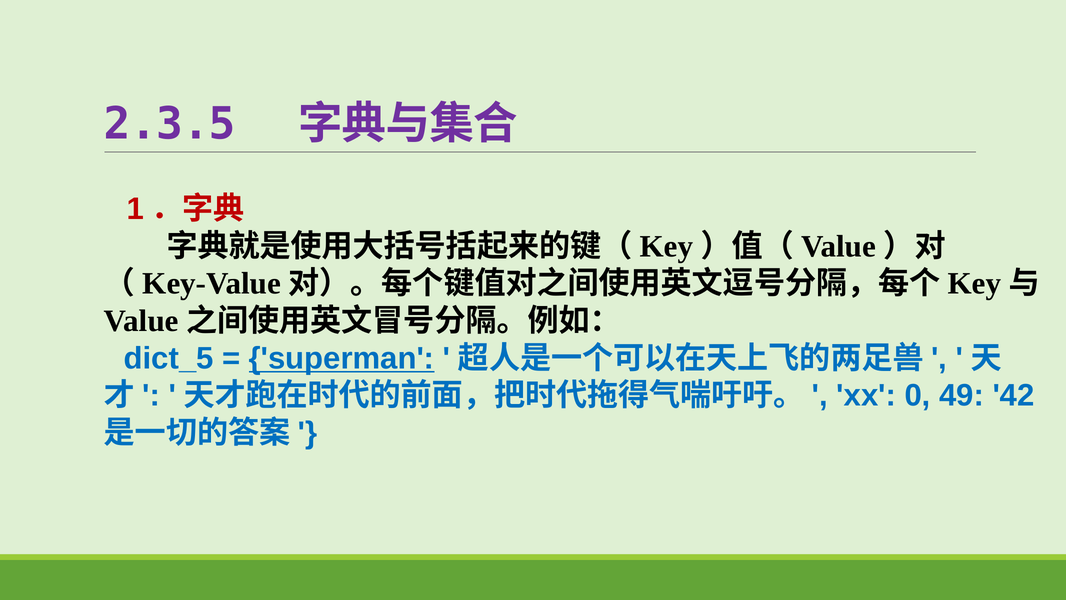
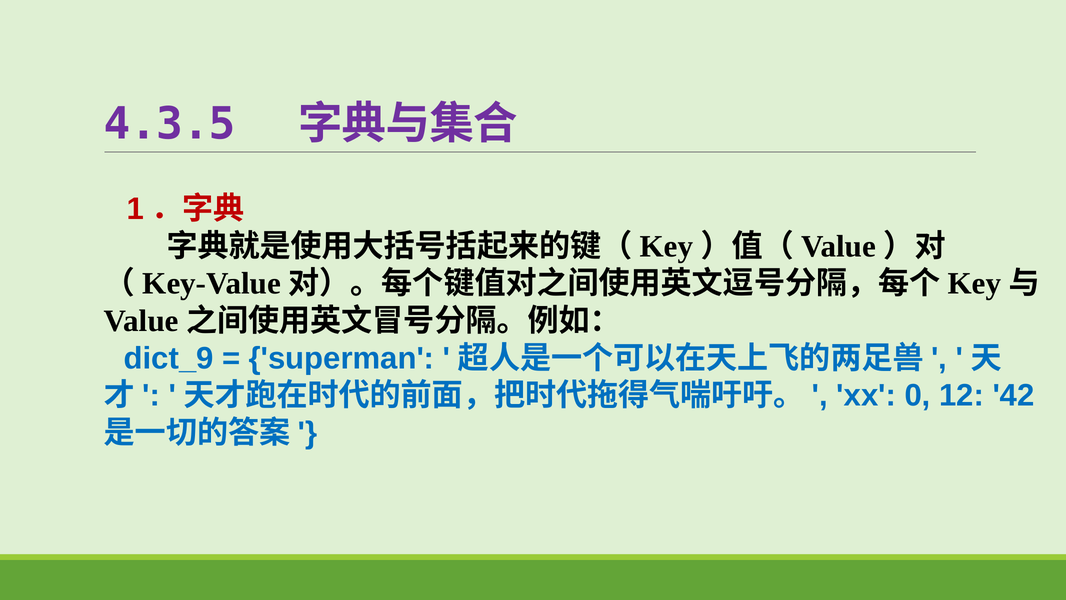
2.3.5: 2.3.5 -> 4.3.5 (170, 124)
dict_5: dict_5 -> dict_9 (169, 358)
superman underline: present -> none (342, 358)
49: 49 -> 12 (962, 395)
